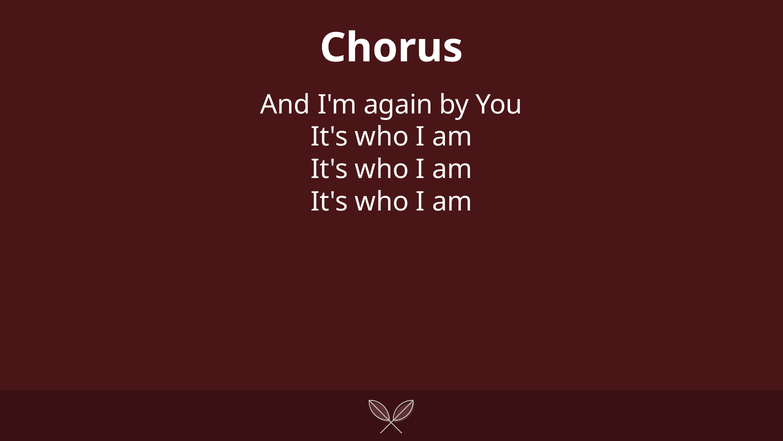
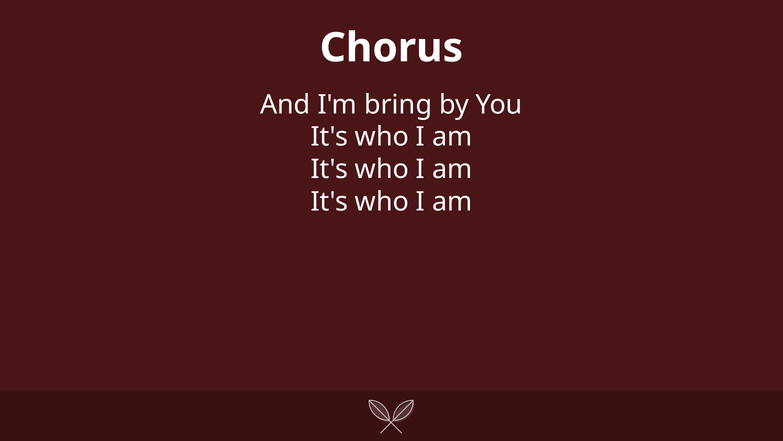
again: again -> bring (398, 105)
